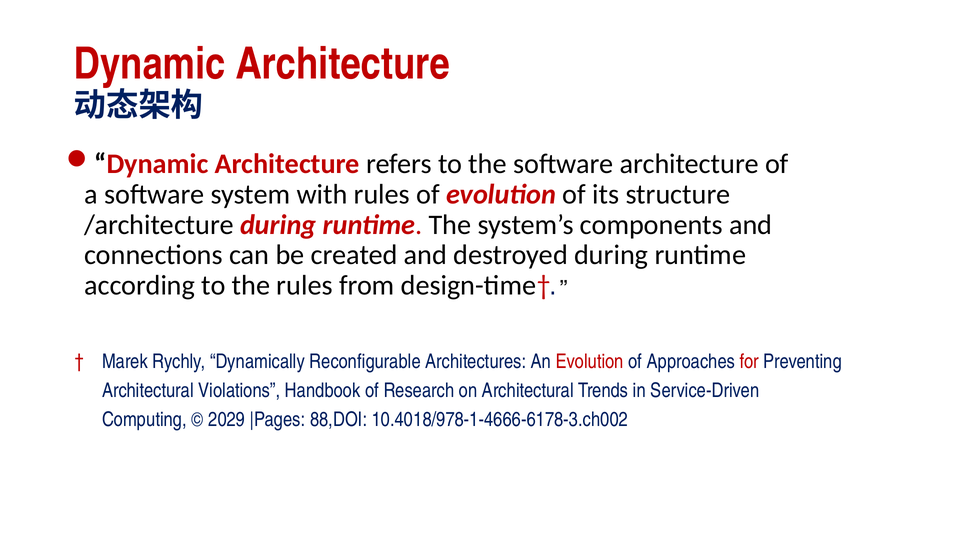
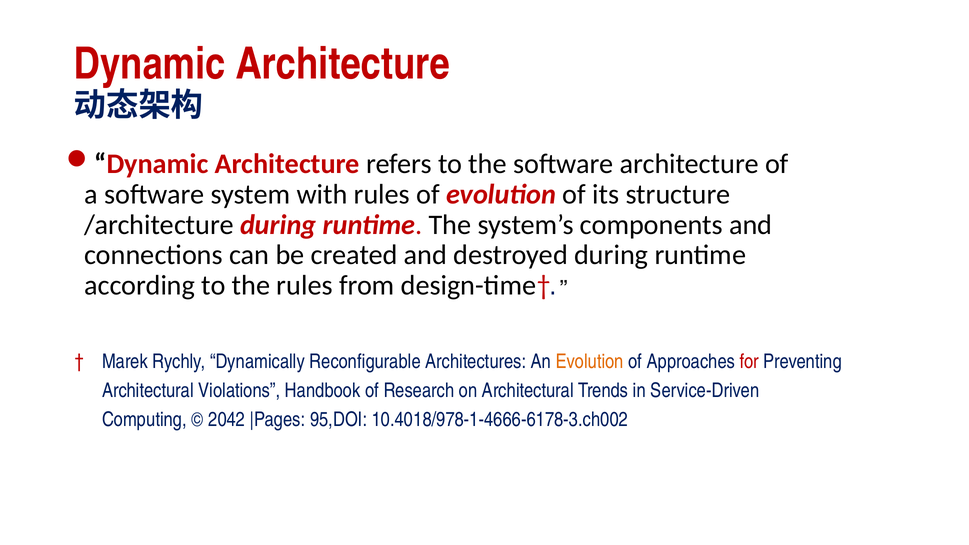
Evolution colour: red -> orange (590, 361)
2029: 2029 -> 2042 (227, 420)
88,DOI: 88,DOI -> 95,DOI (339, 420)
